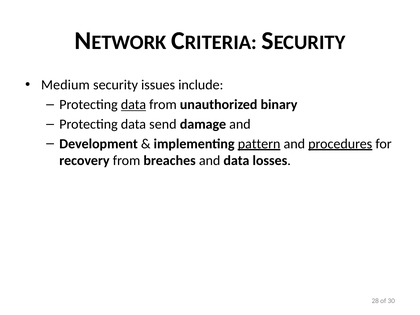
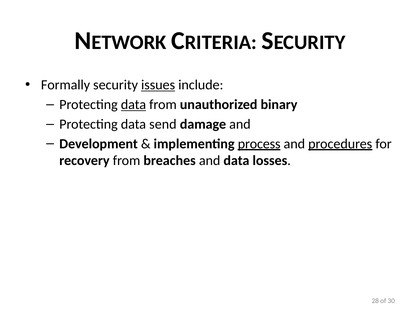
Medium: Medium -> Formally (65, 85)
issues underline: none -> present (158, 85)
pattern: pattern -> process (259, 144)
